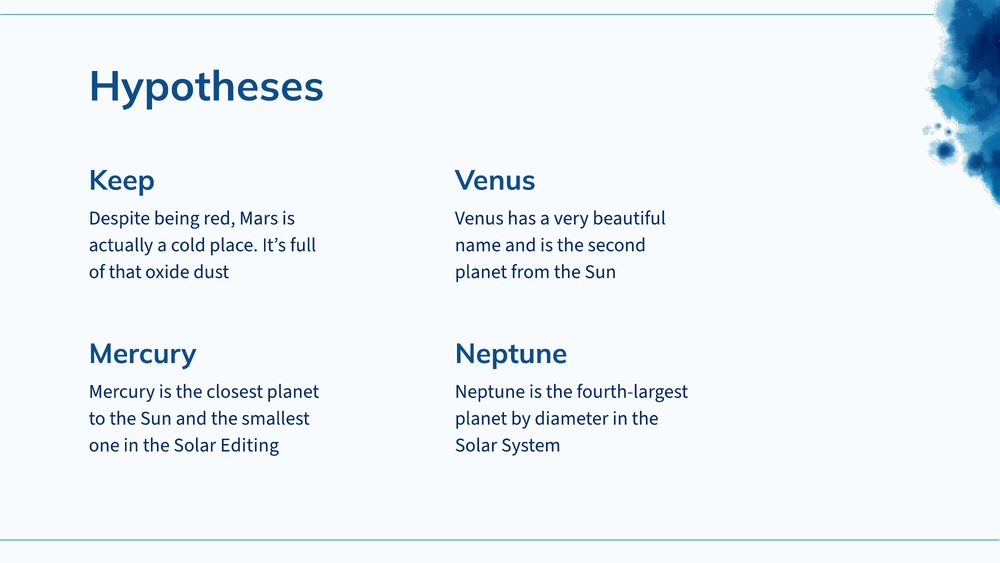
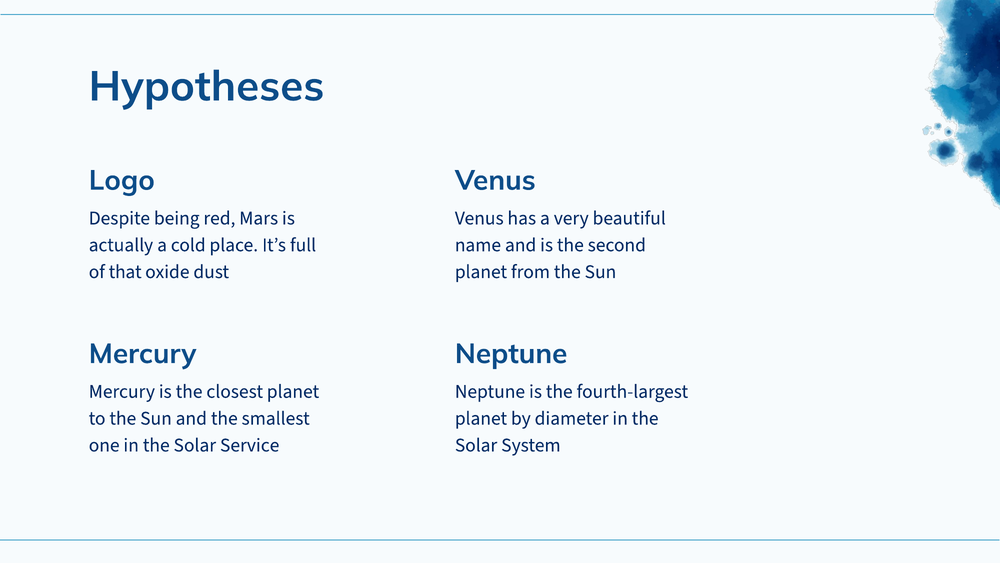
Keep: Keep -> Logo (122, 180)
Editing: Editing -> Service (250, 445)
